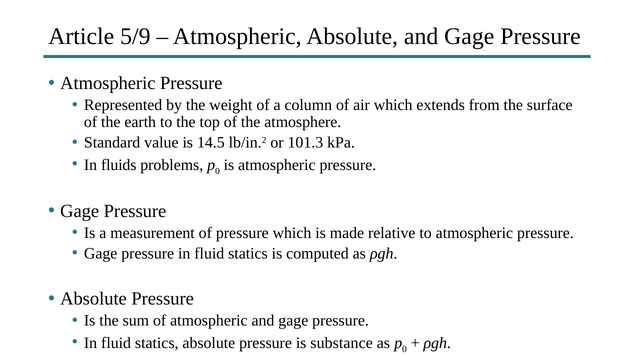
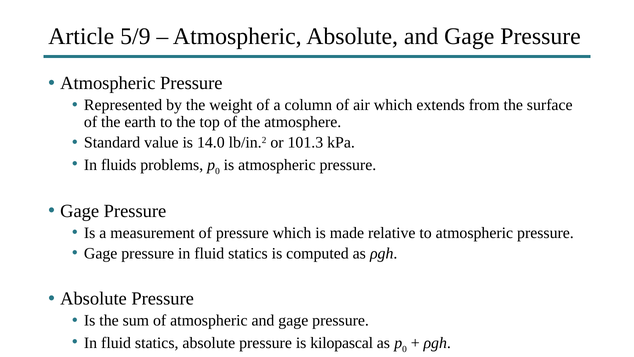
14.5: 14.5 -> 14.0 (211, 142)
substance: substance -> kilopascal (342, 343)
